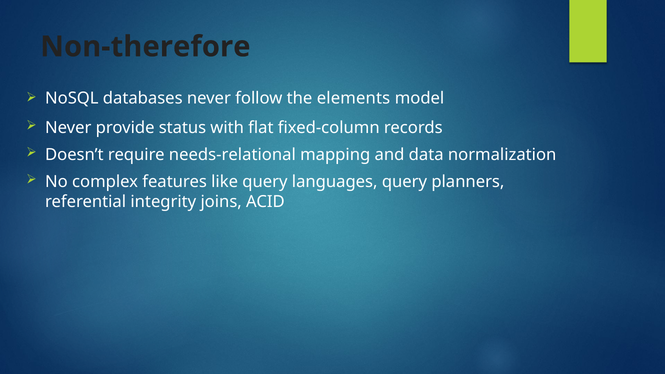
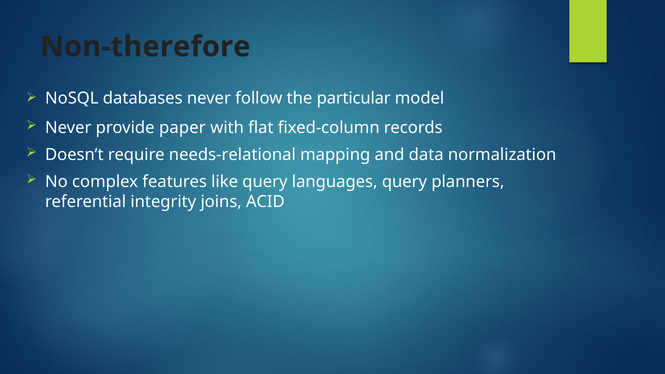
elements: elements -> particular (354, 98)
status: status -> paper (182, 128)
